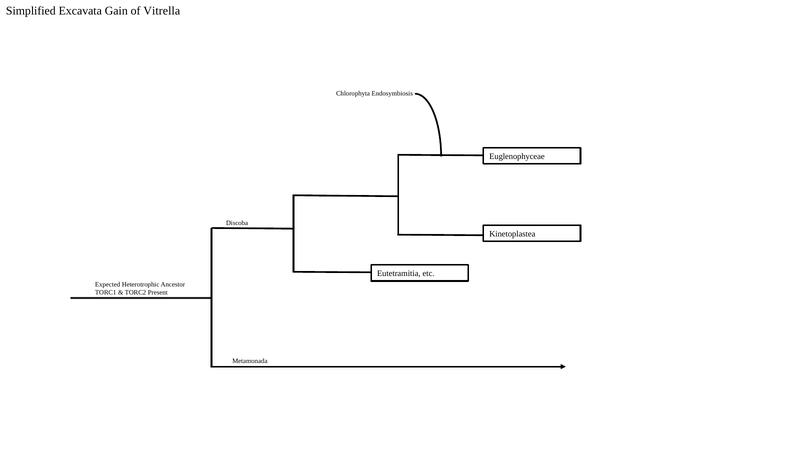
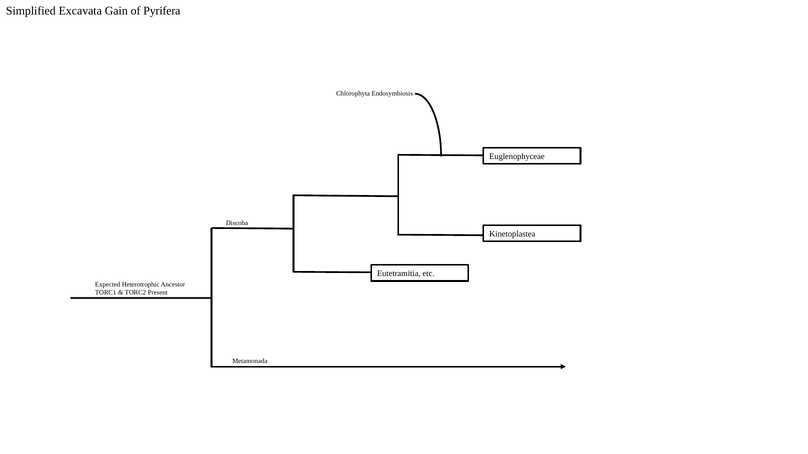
Vitrella: Vitrella -> Pyrifera (162, 11)
